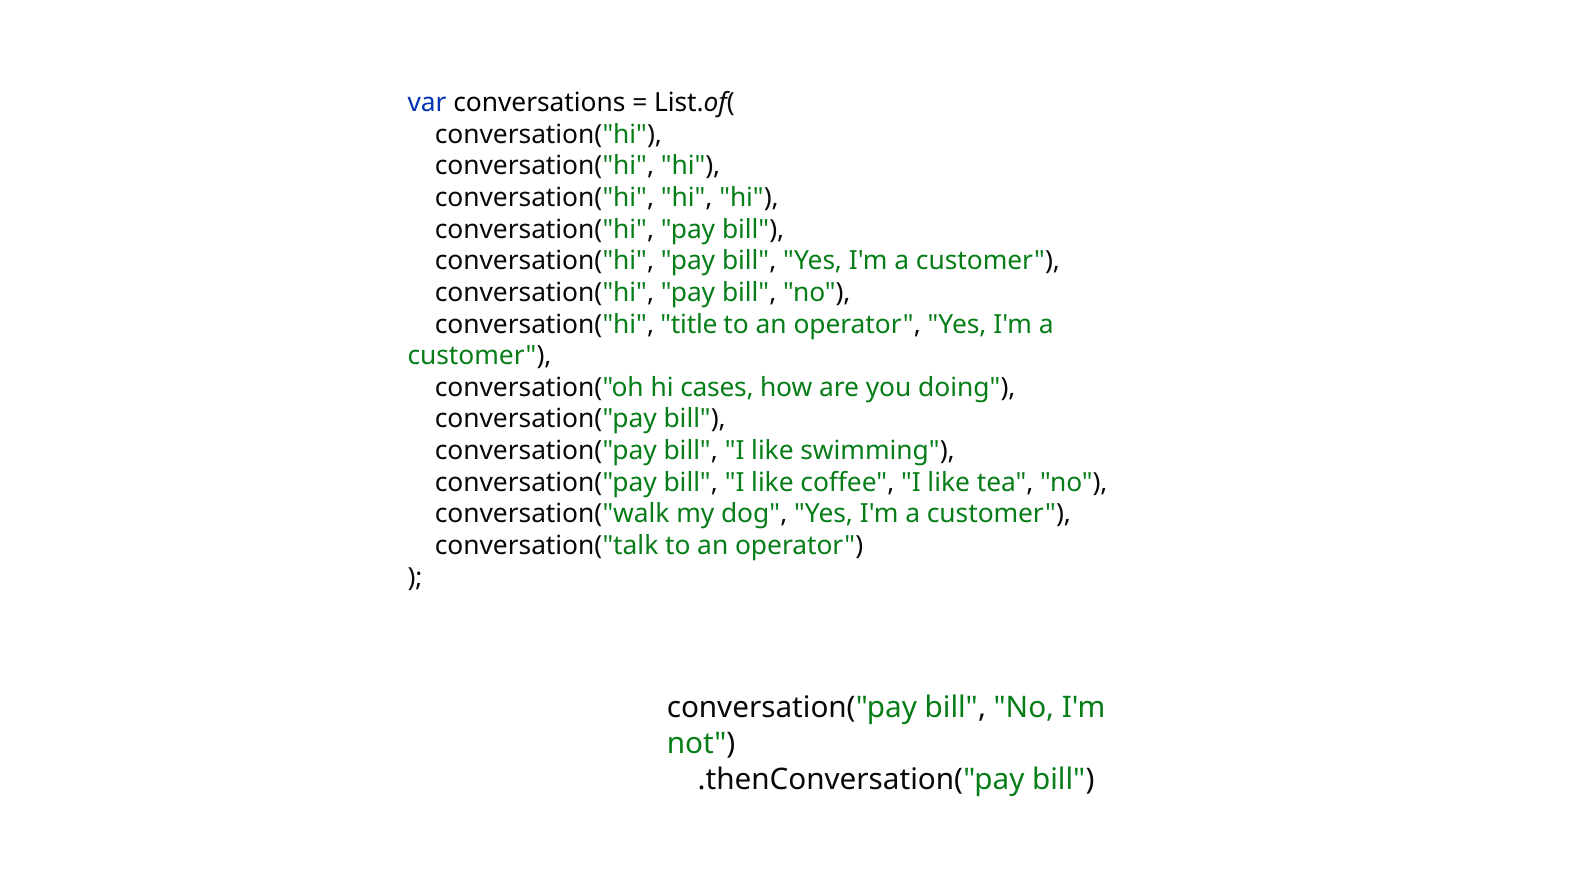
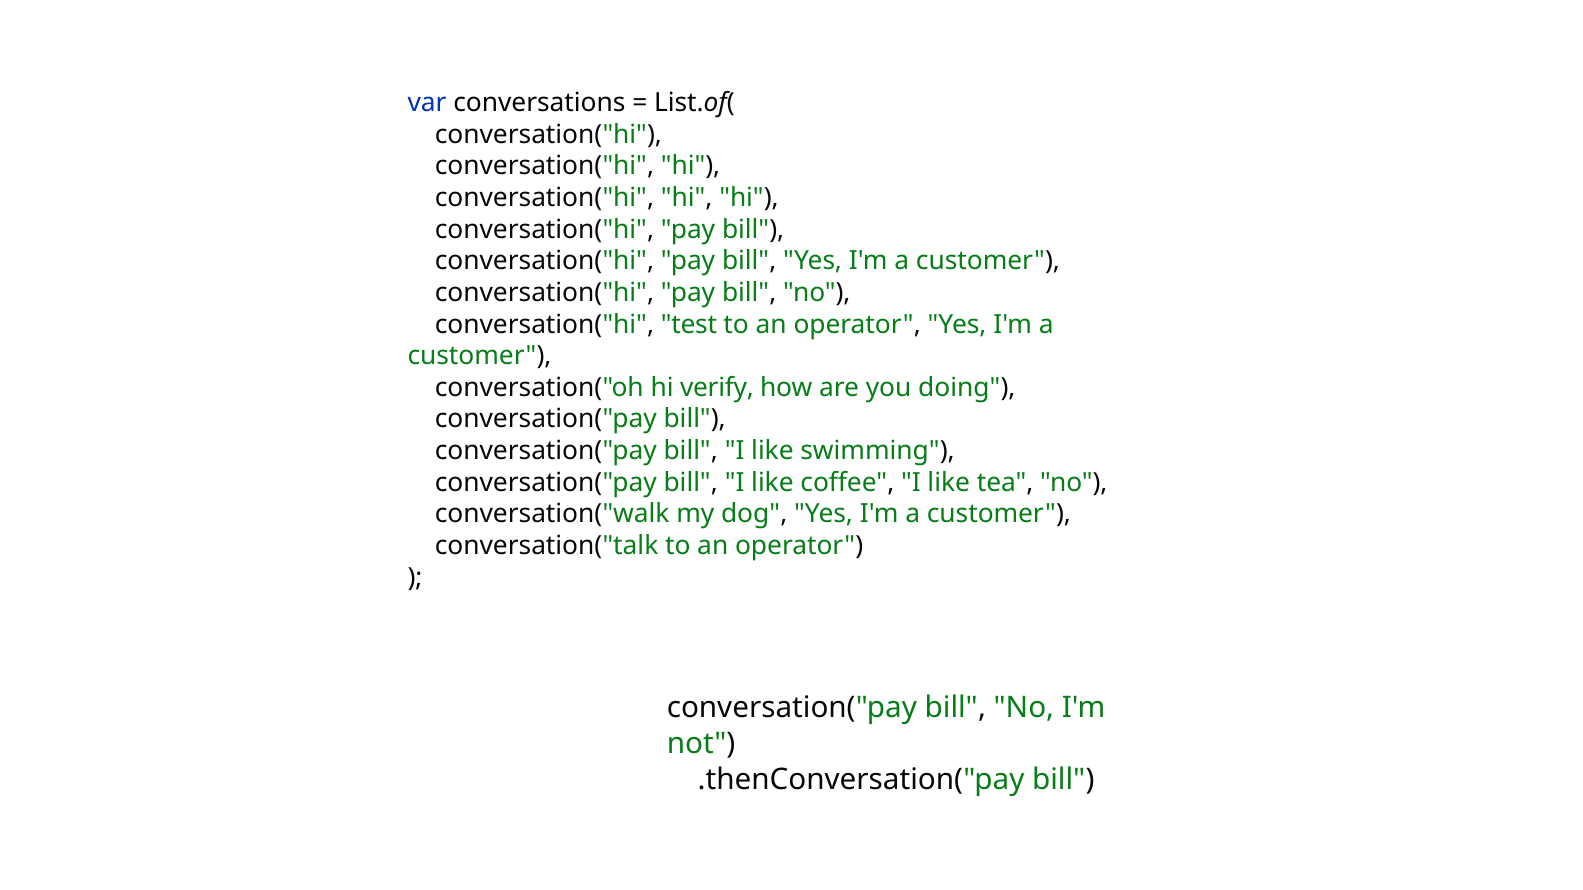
title: title -> test (689, 325)
cases: cases -> verify (717, 388)
